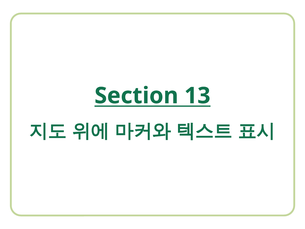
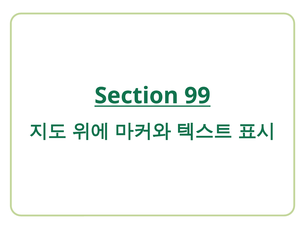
13: 13 -> 99 (197, 96)
